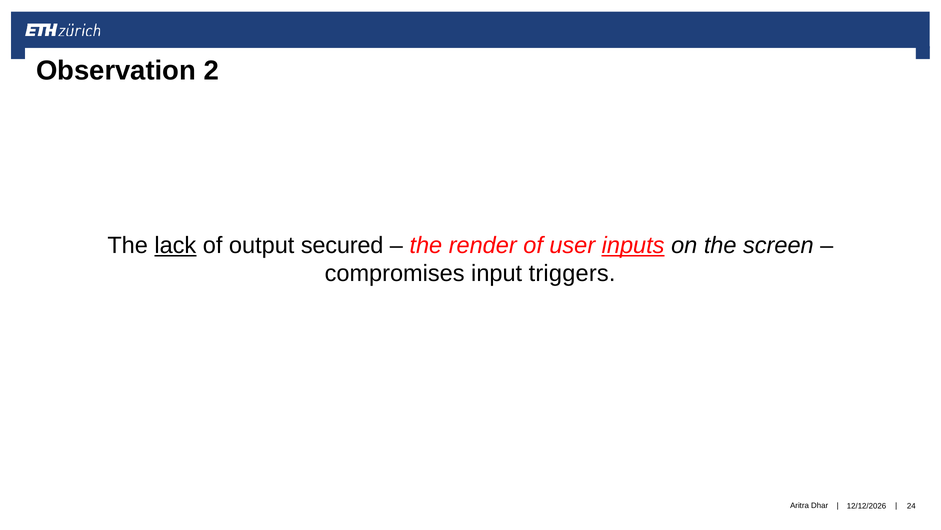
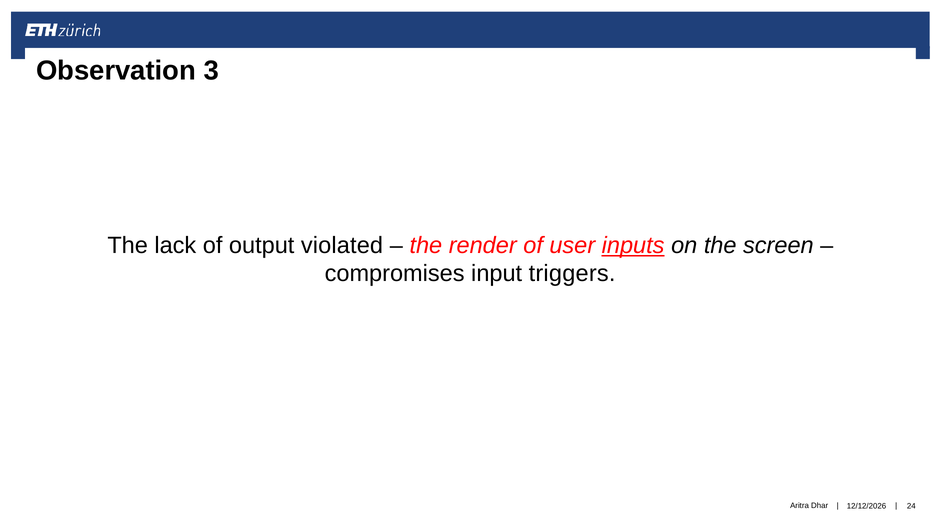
2: 2 -> 3 (211, 70)
lack underline: present -> none (175, 245)
secured: secured -> violated (342, 245)
